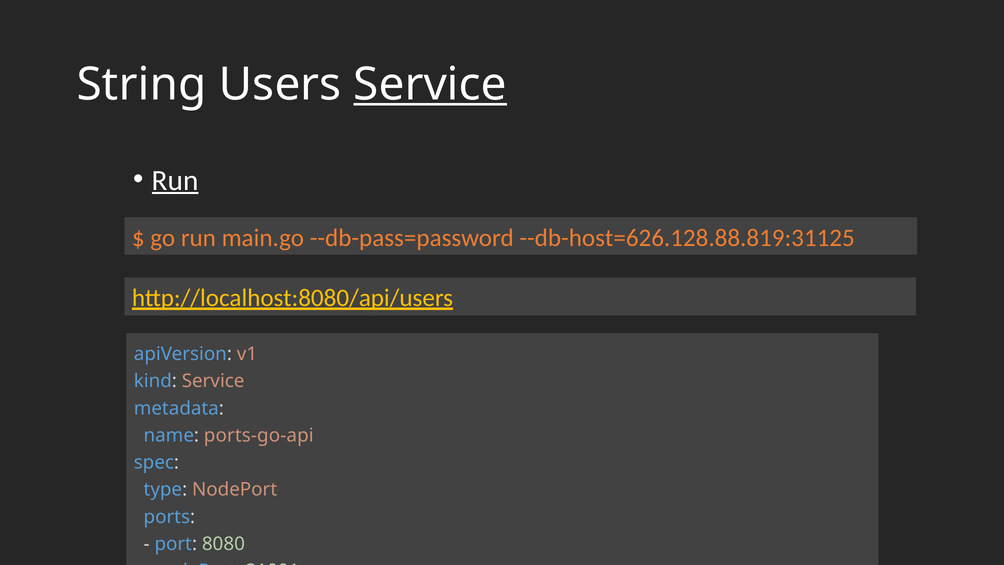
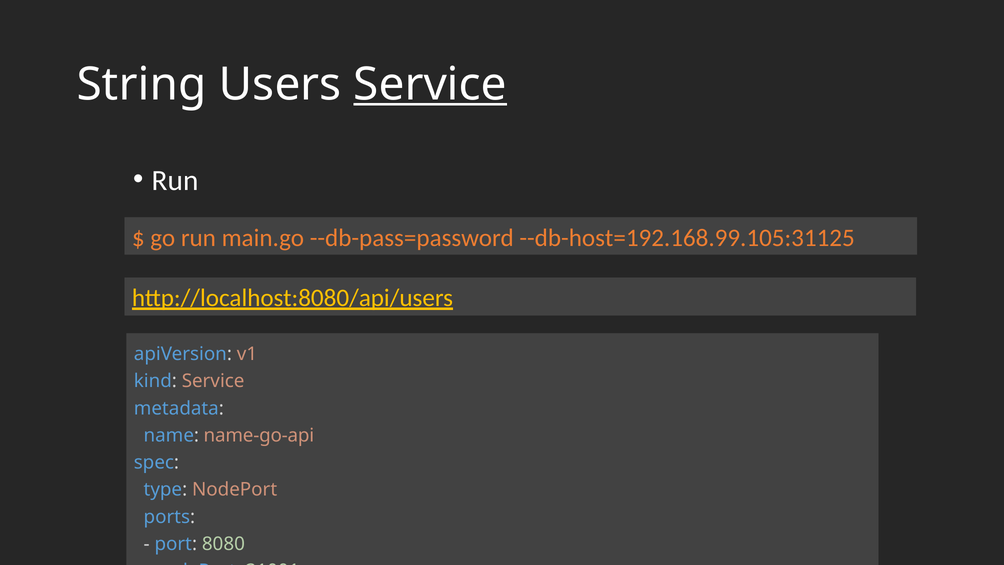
Run underline: present -> none (175, 180)
--db-host=626.128.88.819:31125: --db-host=626.128.88.819:31125 -> --db-host=192.168.99.105:31125 (687, 238)
ports-go-api: ports-go-api -> name-go-api (259, 435)
